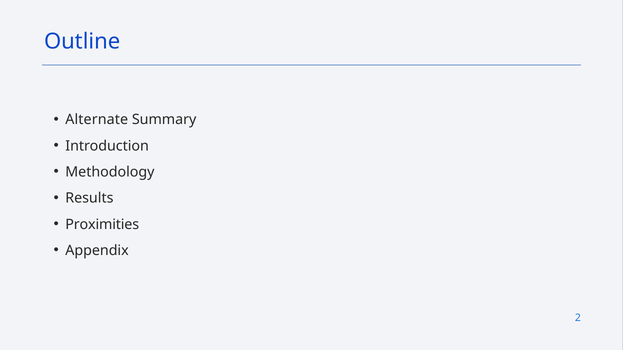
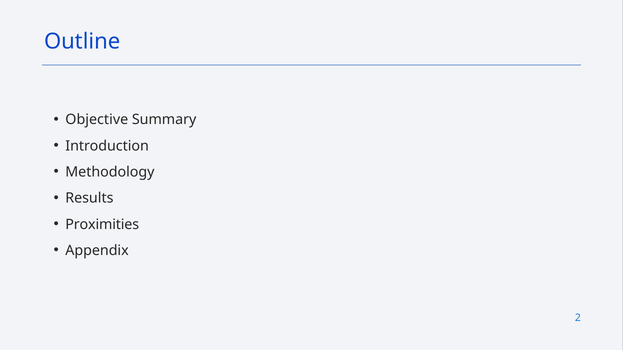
Alternate: Alternate -> Objective (97, 120)
